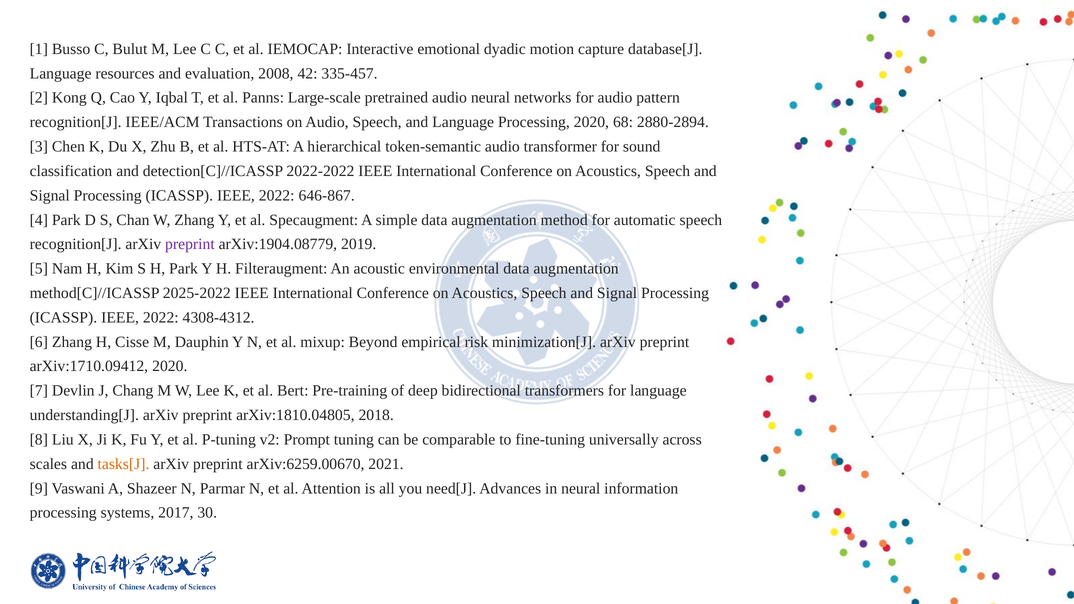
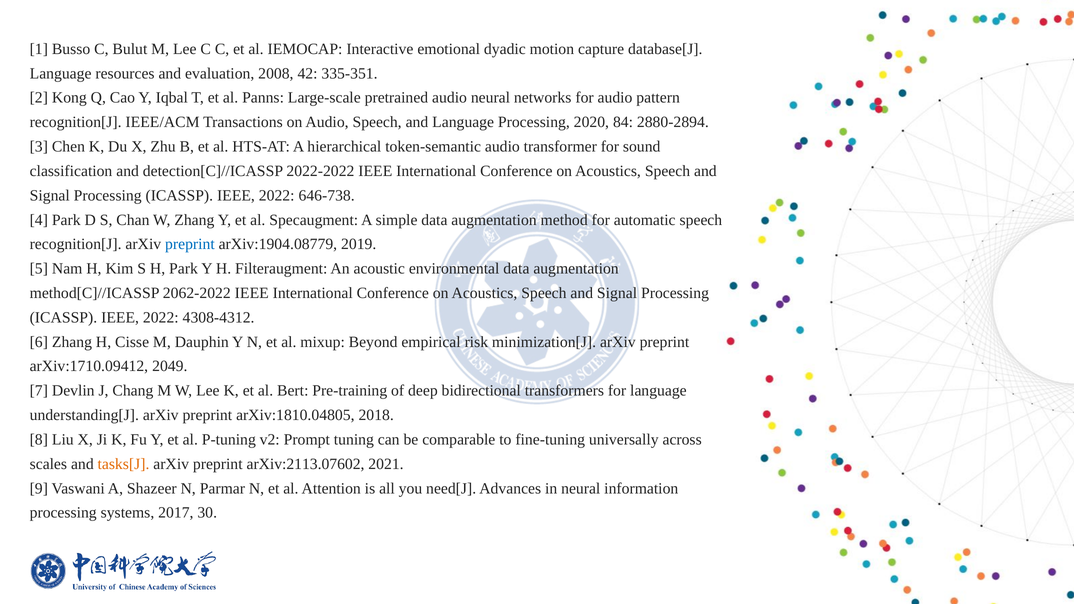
335-457: 335-457 -> 335-351 (350, 73)
68: 68 -> 84 (623, 122)
646-867: 646-867 -> 646-738 (327, 195)
preprint colour: purple -> blue (190, 244)
2025-2022: 2025-2022 -> 2062-2022 (197, 293)
arXiv:1710.09412 2020: 2020 -> 2049 (170, 366)
arXiv:6259.00670: arXiv:6259.00670 -> arXiv:2113.07602 (306, 464)
